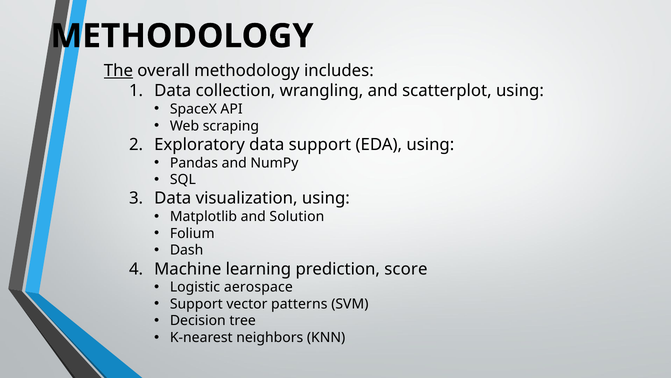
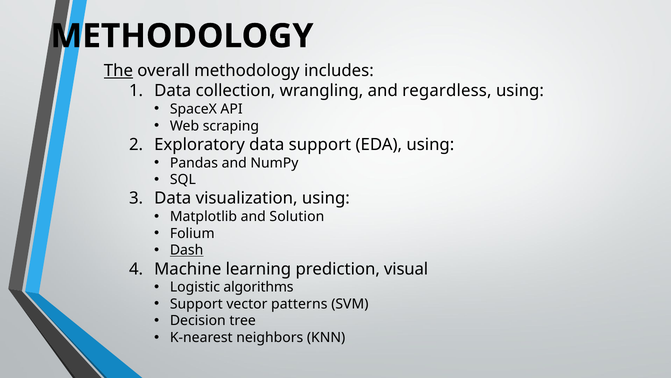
scatterplot: scatterplot -> regardless (447, 91)
Dash underline: none -> present (187, 250)
score: score -> visual (406, 269)
aerospace: aerospace -> algorithms (259, 287)
